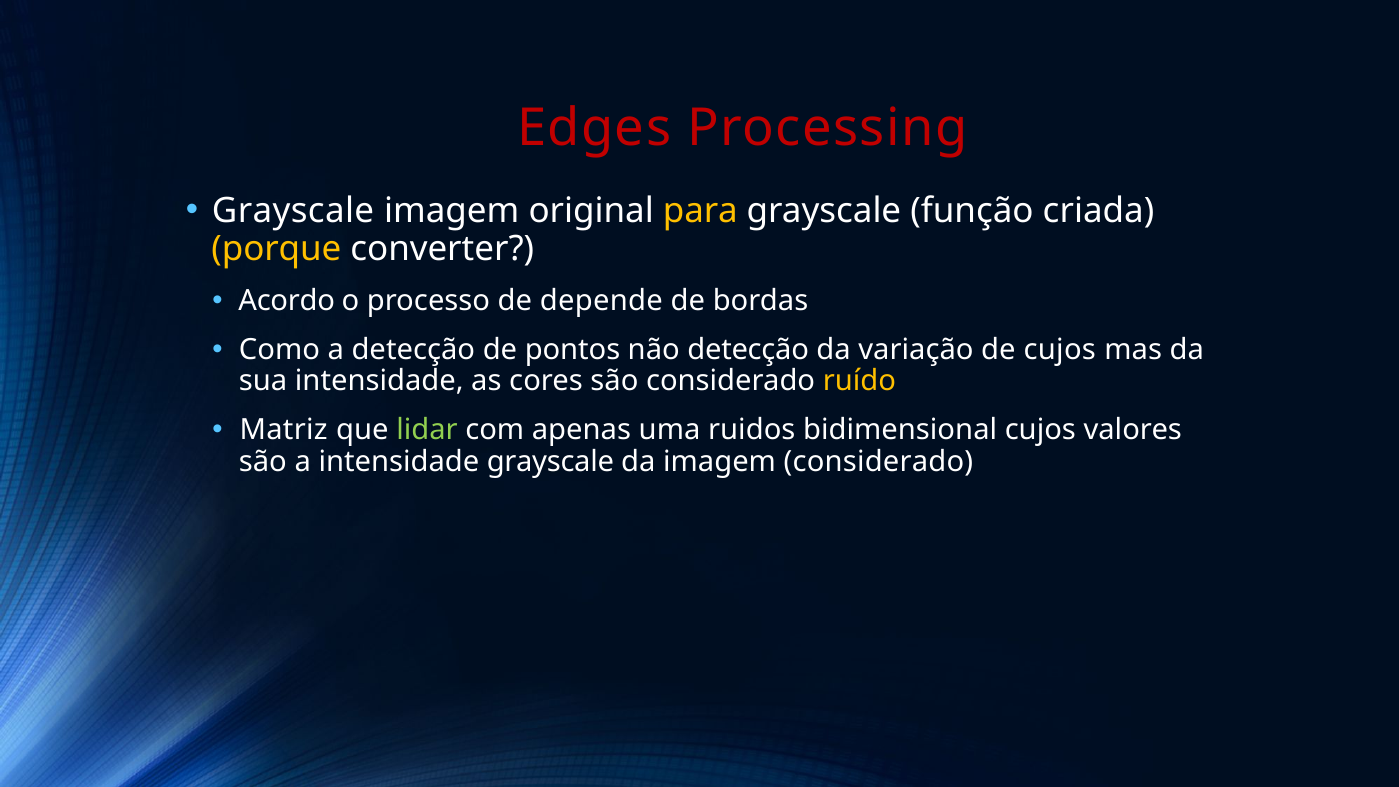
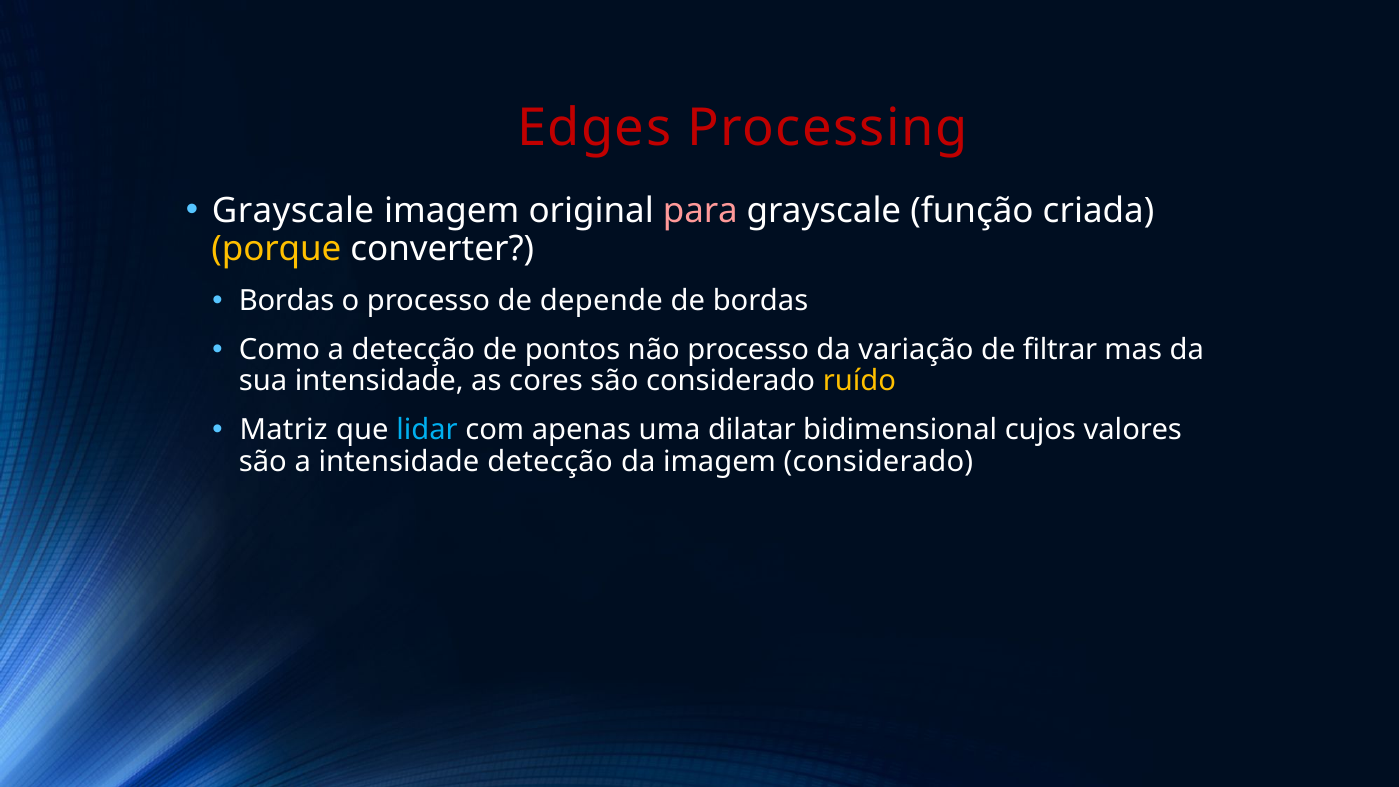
para colour: yellow -> pink (700, 211)
Acordo: Acordo -> Bordas (287, 301)
não detecção: detecção -> processo (748, 350)
de cujos: cujos -> filtrar (1060, 350)
lidar colour: light green -> light blue (427, 430)
ruidos: ruidos -> dilatar (752, 430)
intensidade grayscale: grayscale -> detecção (550, 462)
